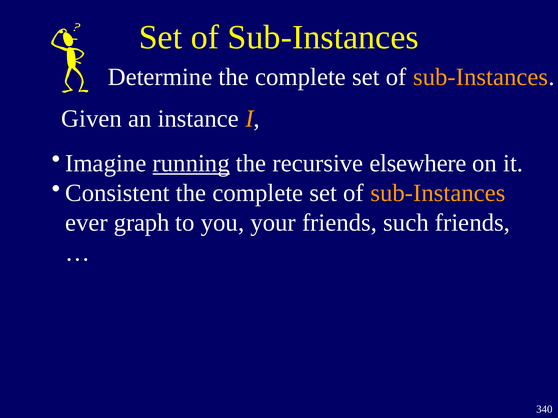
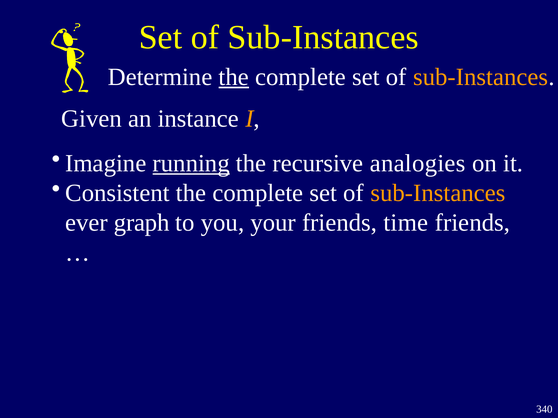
the underline: none -> present (234, 77)
elsewhere: elsewhere -> analogies (418, 163)
such: such -> time (406, 223)
